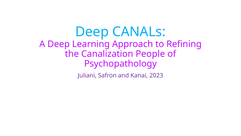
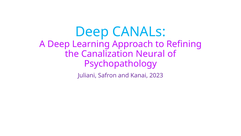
People: People -> Neural (150, 54)
